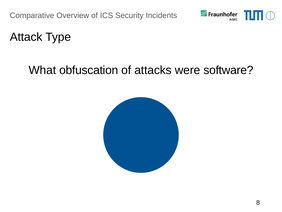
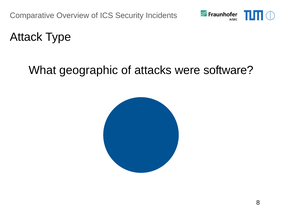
obfuscation: obfuscation -> geographic (89, 70)
